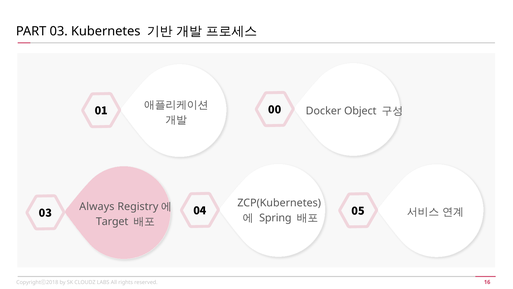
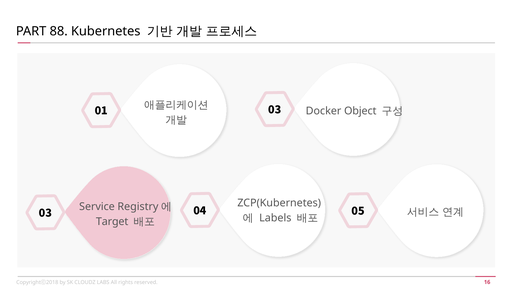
PART 03: 03 -> 88 (59, 31)
01 00: 00 -> 03 (275, 110)
Always: Always -> Service (97, 206)
Spring: Spring -> Labels (275, 217)
